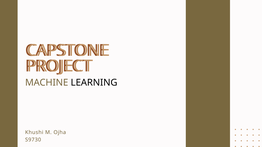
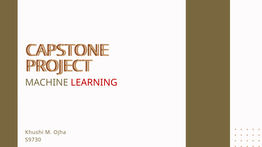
LEARNING colour: black -> red (94, 83)
